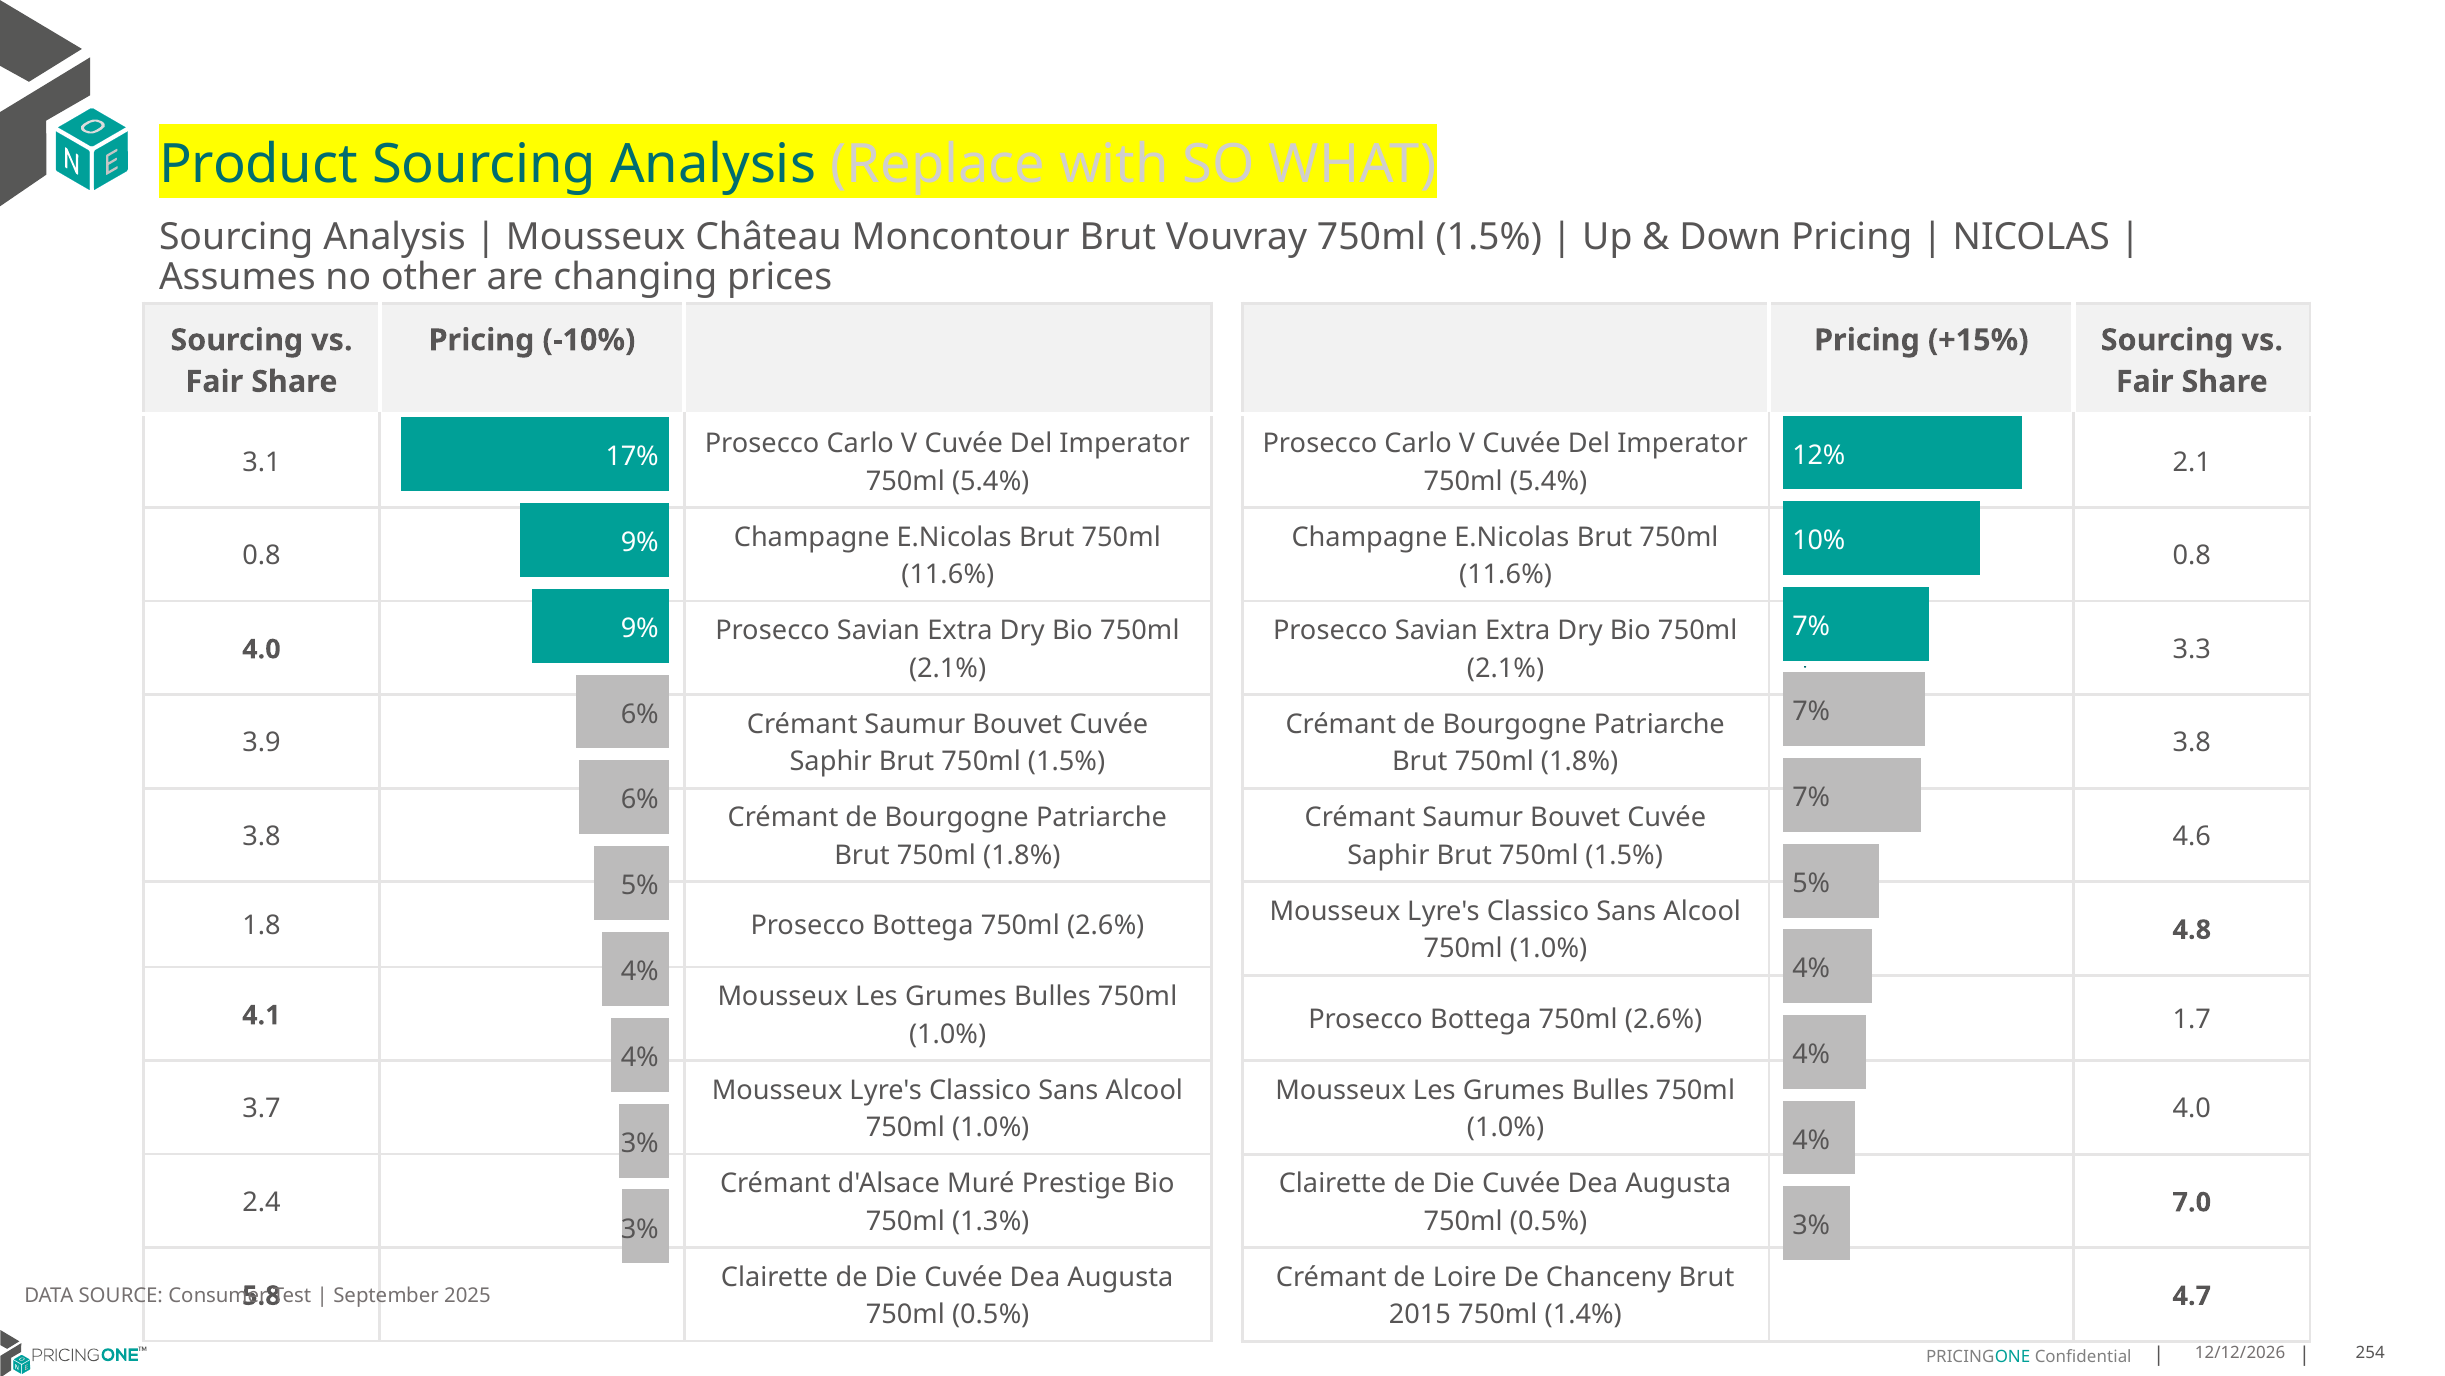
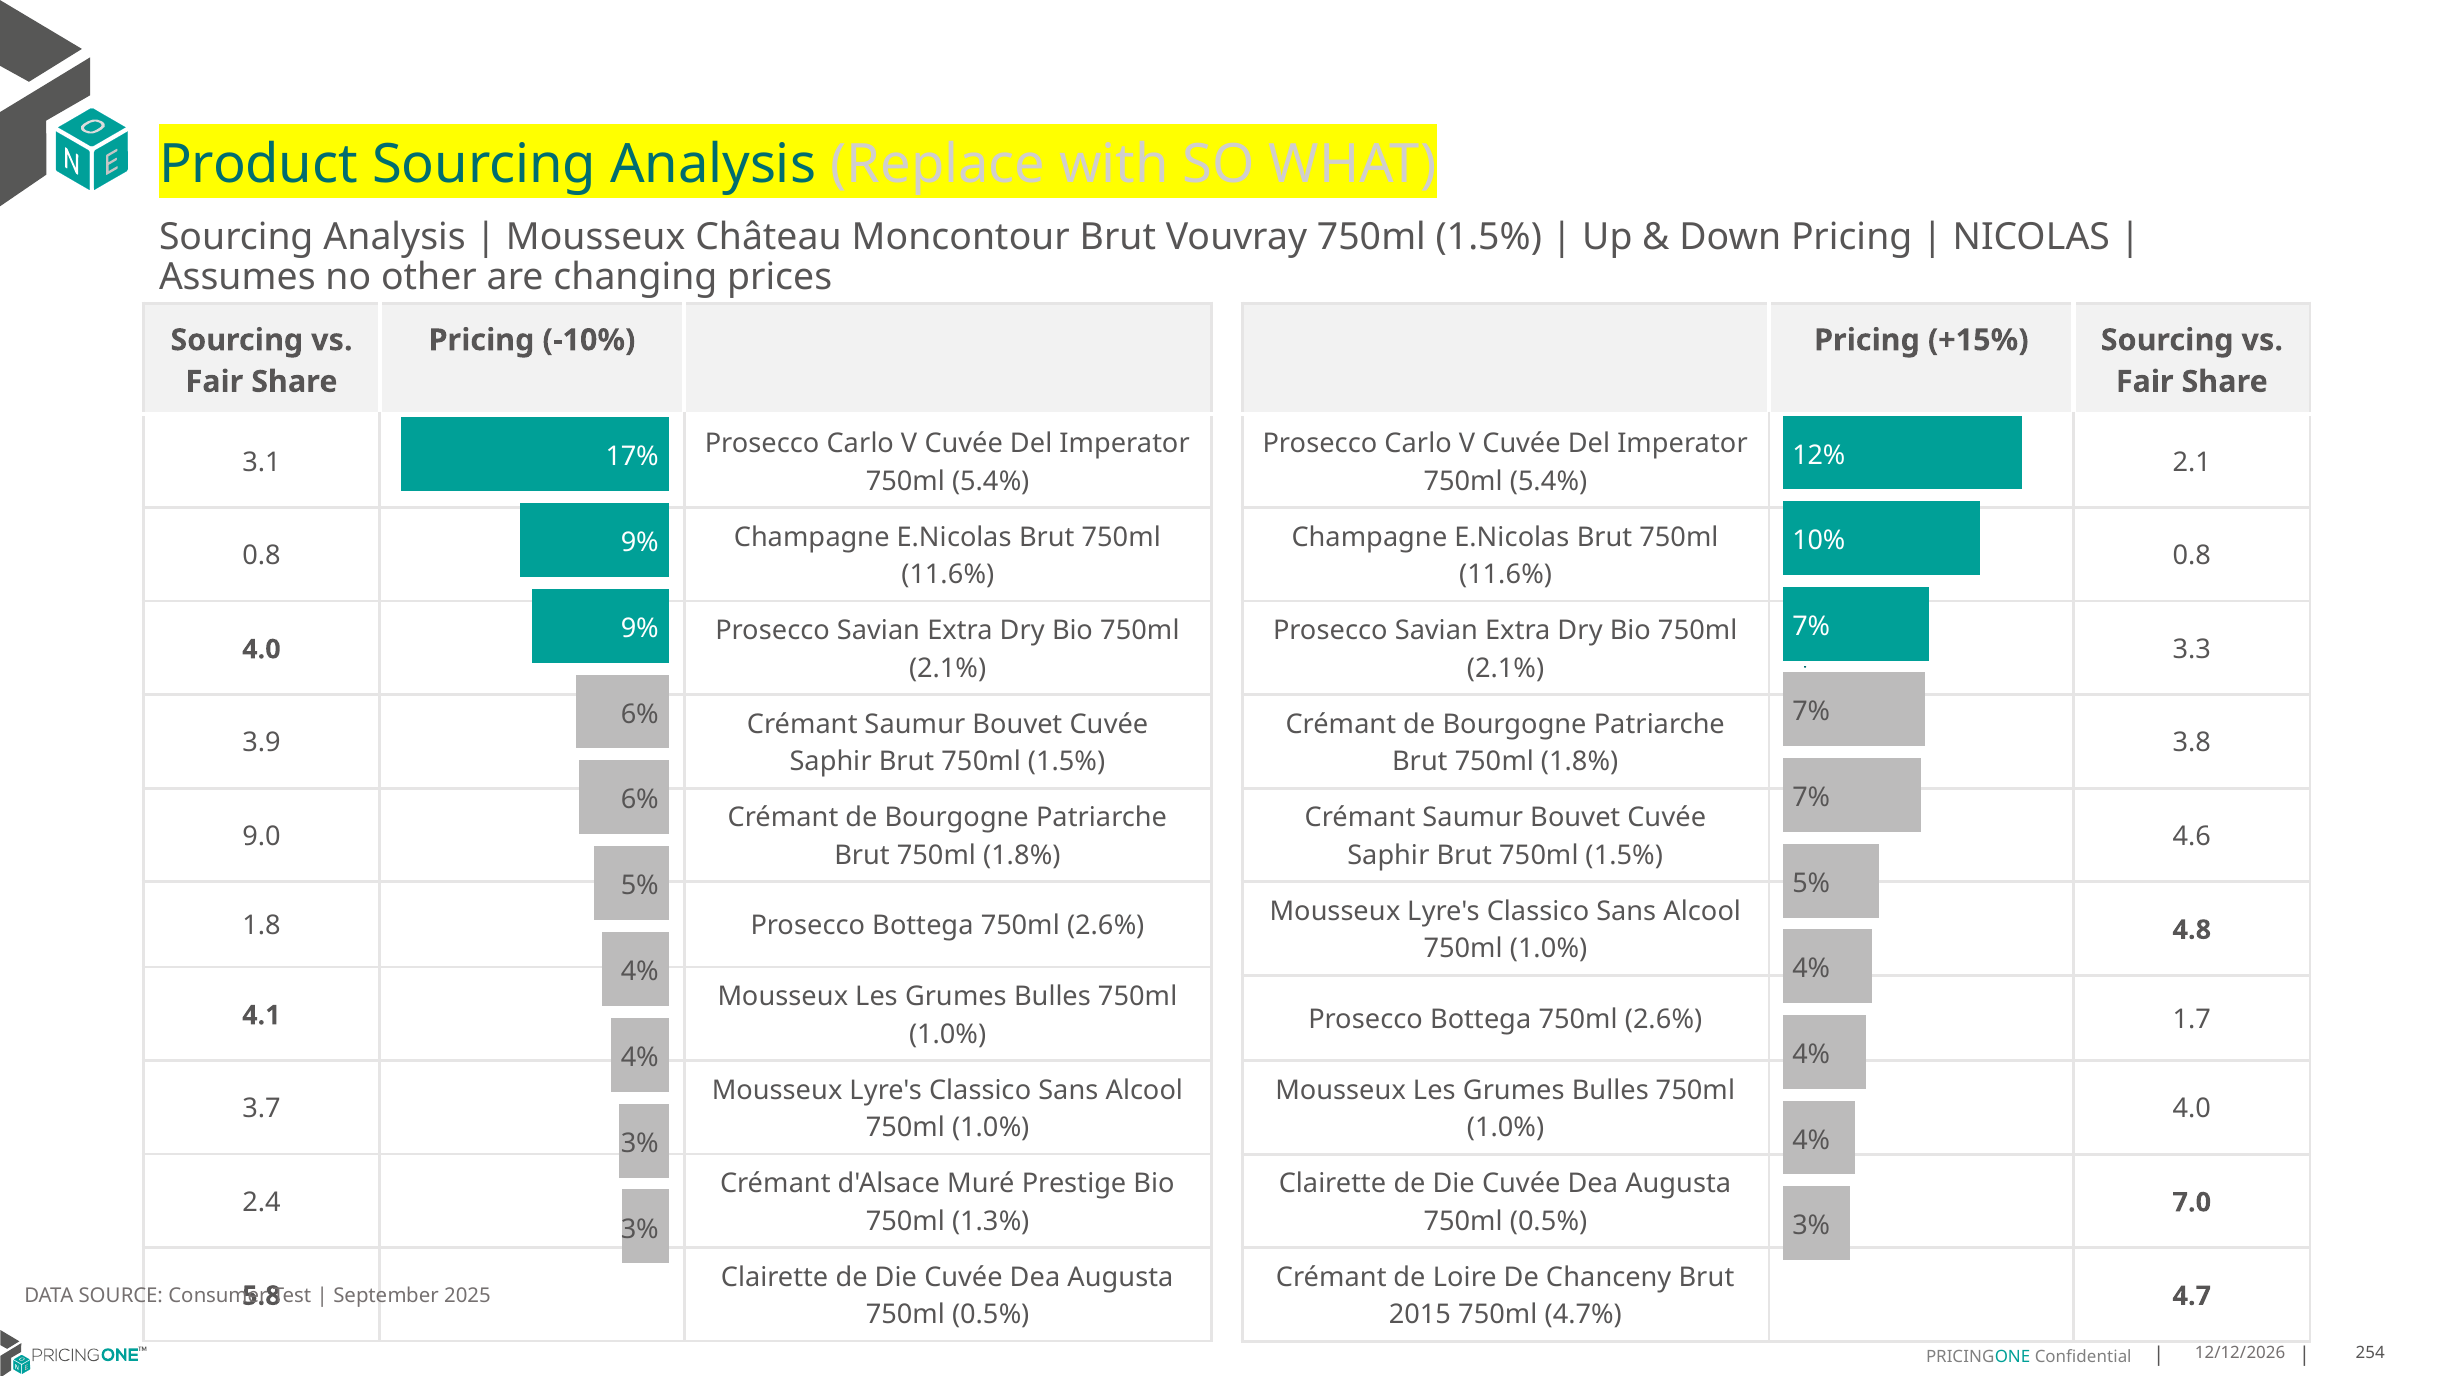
3.8: 3.8 -> 9.0 (261, 836)
1.4%: 1.4% -> 4.7% (1583, 1314)
